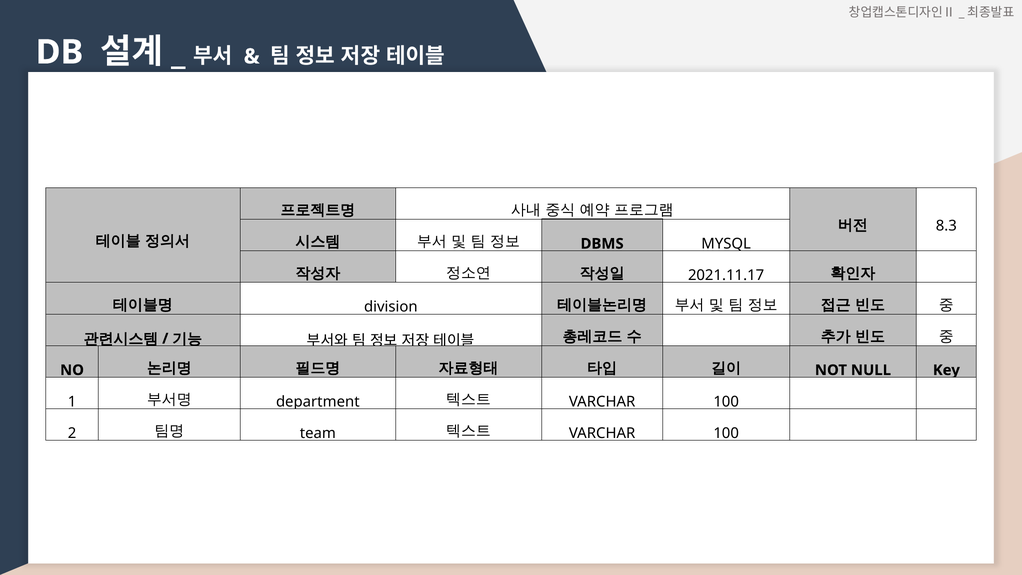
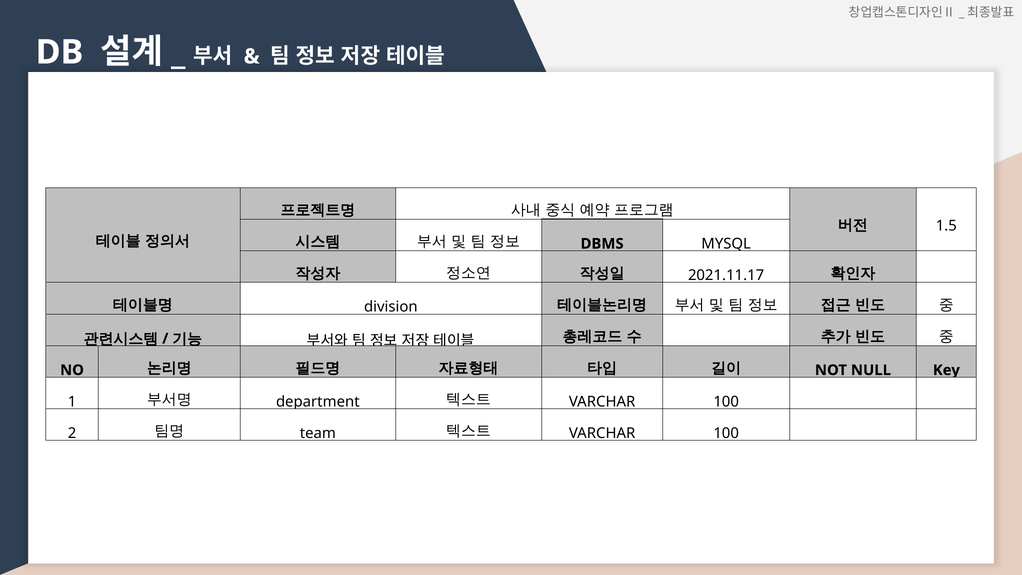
8.3: 8.3 -> 1.5 (946, 226)
